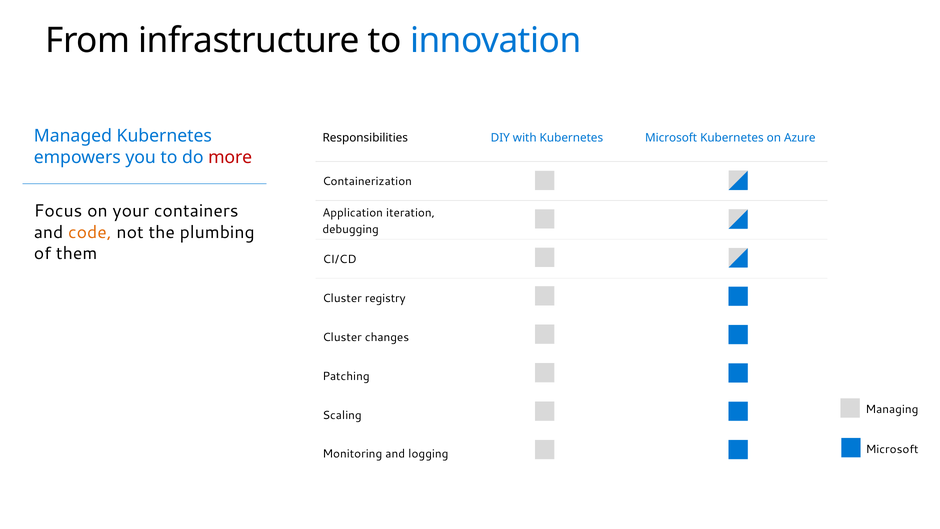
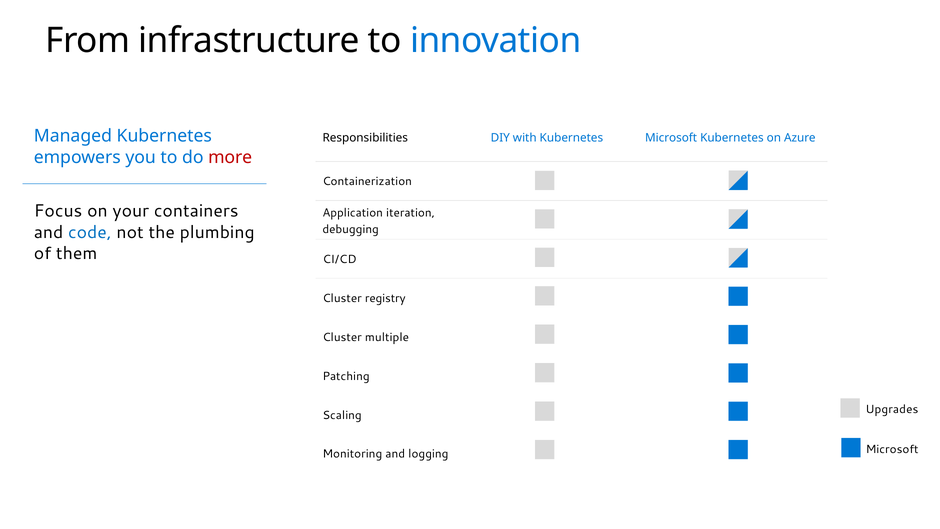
code colour: orange -> blue (90, 232)
changes: changes -> multiple (387, 337)
Managing: Managing -> Upgrades (892, 409)
